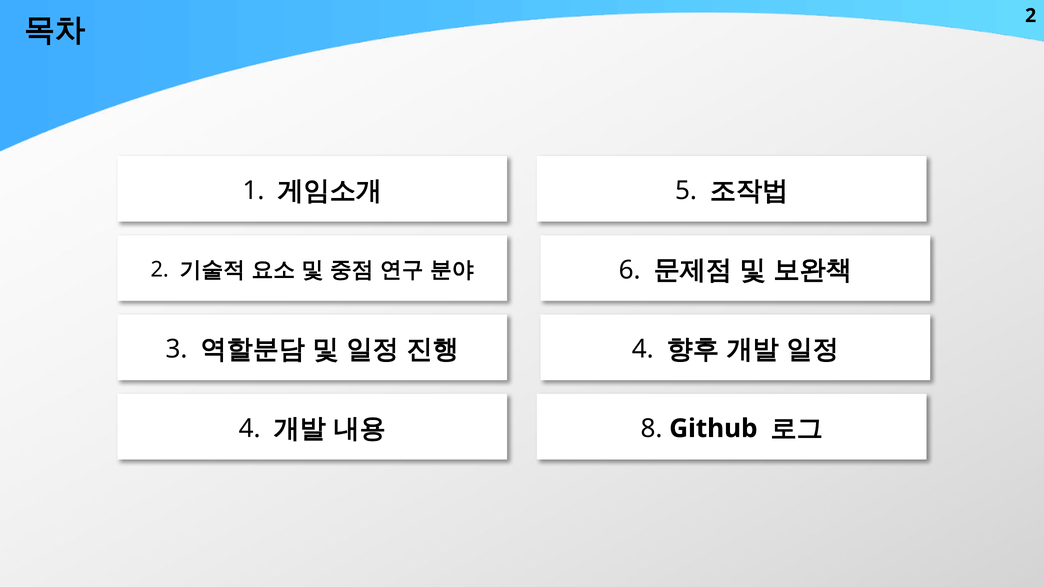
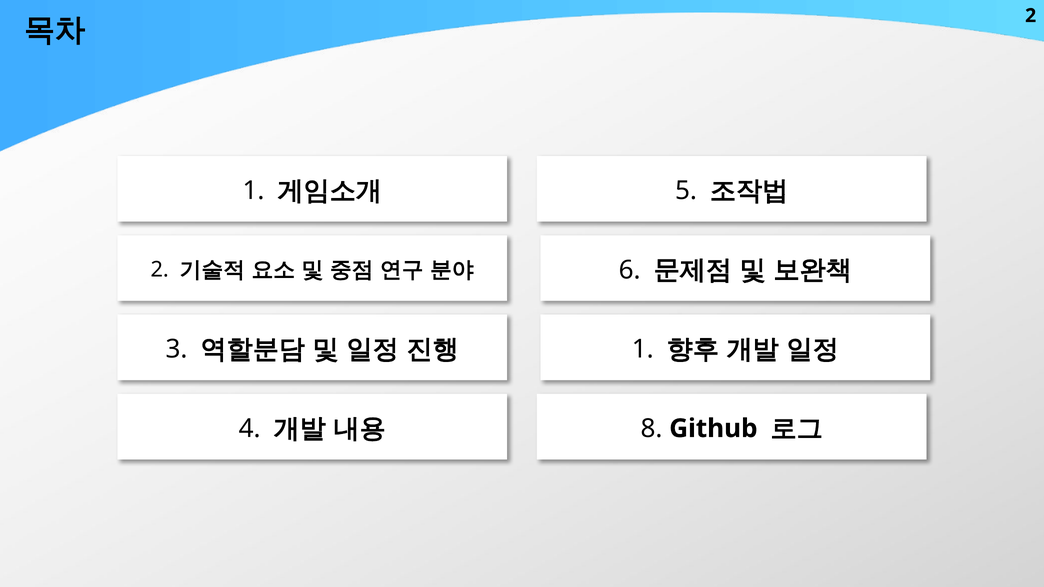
4: 4 -> 1 (643, 349)
